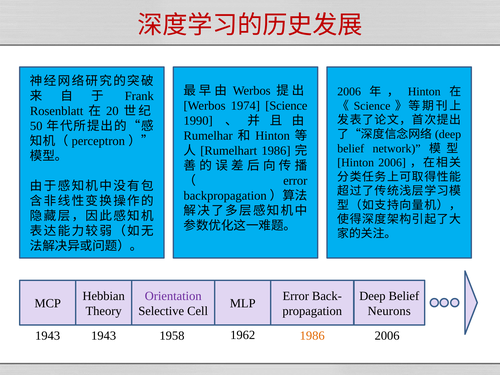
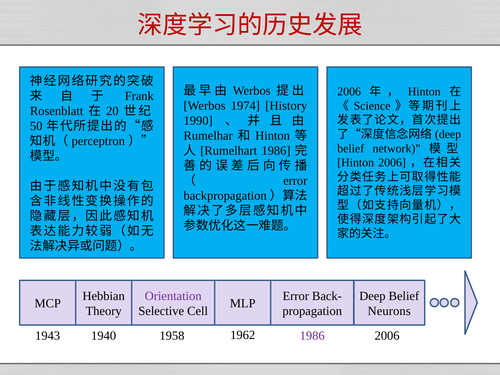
1974 Science: Science -> History (286, 106)
1943 1943: 1943 -> 1940 (104, 336)
1986 colour: orange -> purple (312, 336)
